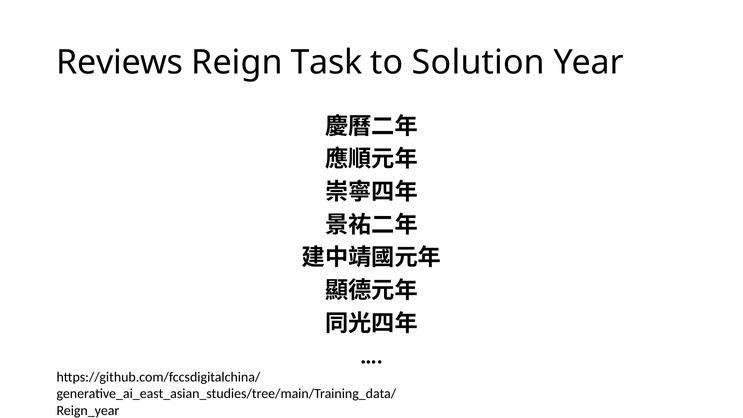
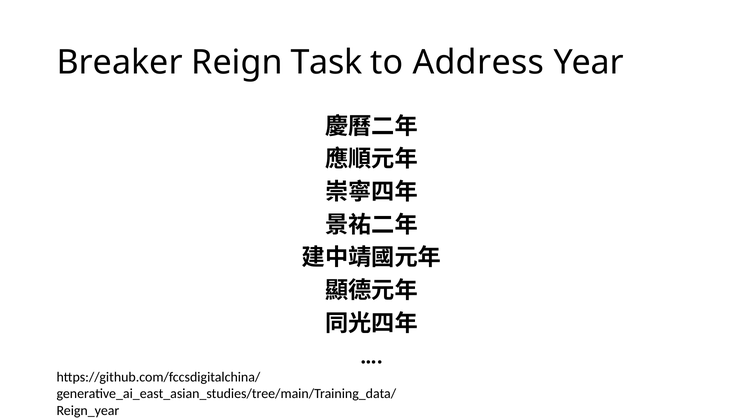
Reviews: Reviews -> Breaker (120, 62)
Solution: Solution -> Address (478, 62)
